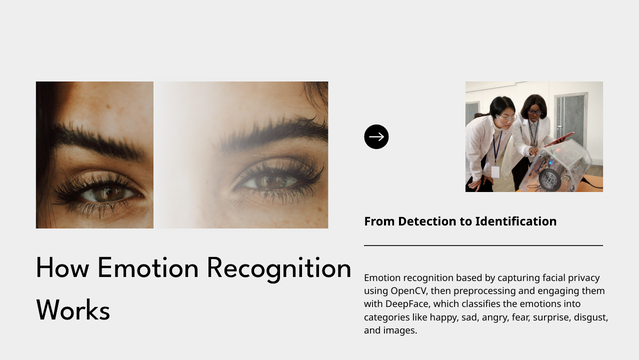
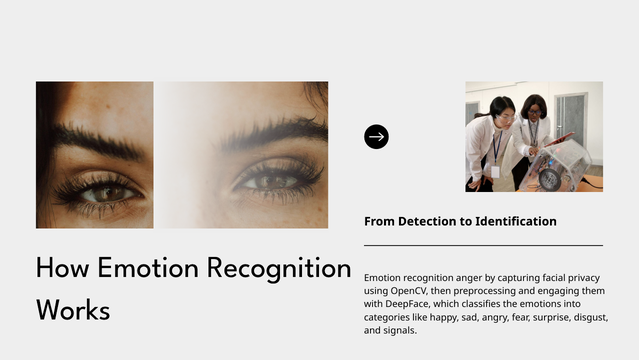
based: based -> anger (469, 278)
images: images -> signals (400, 330)
